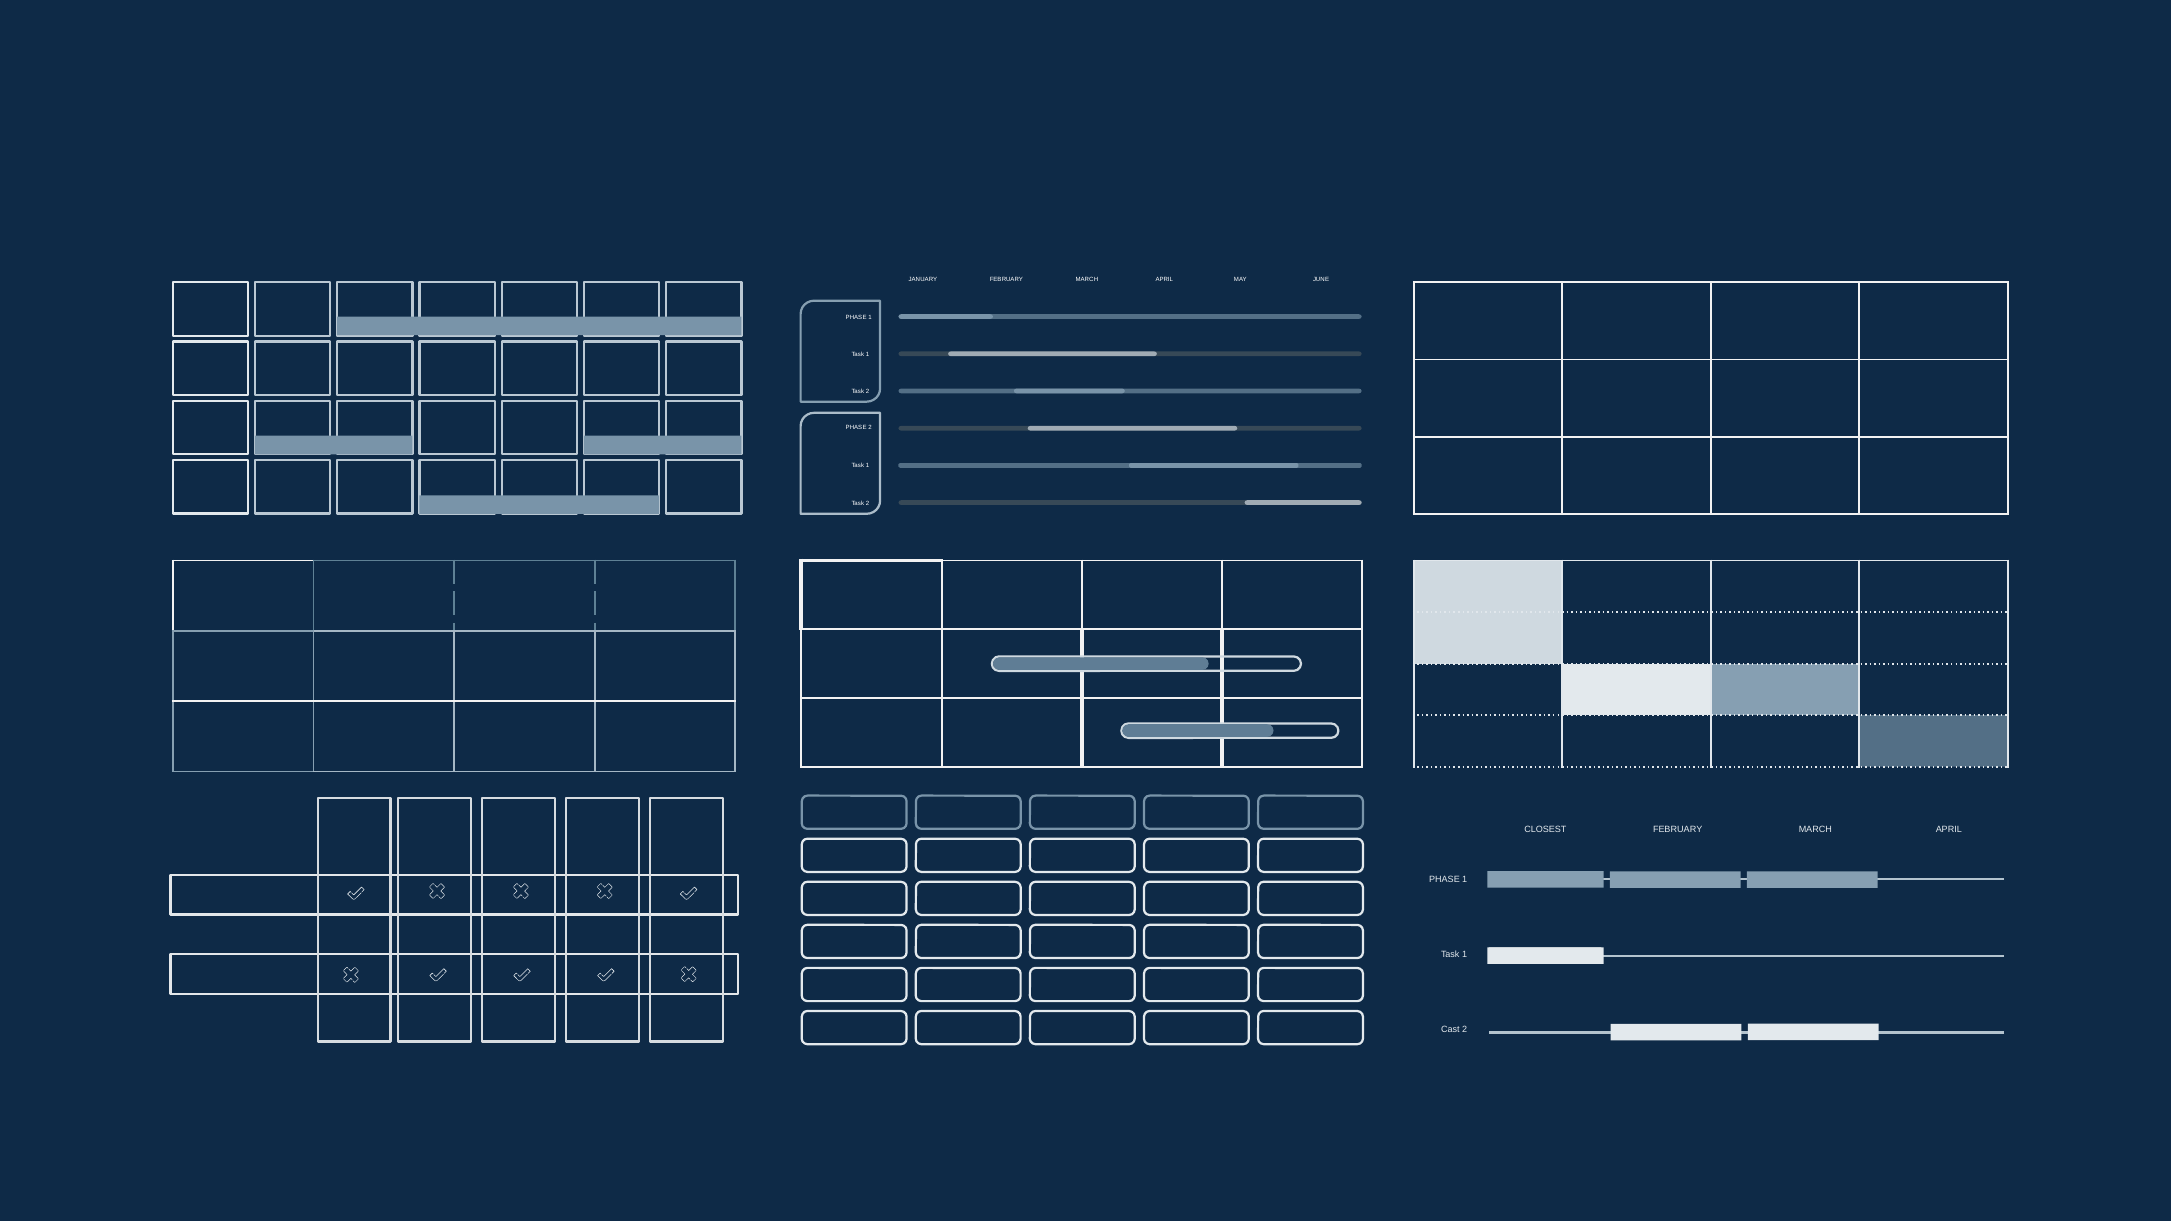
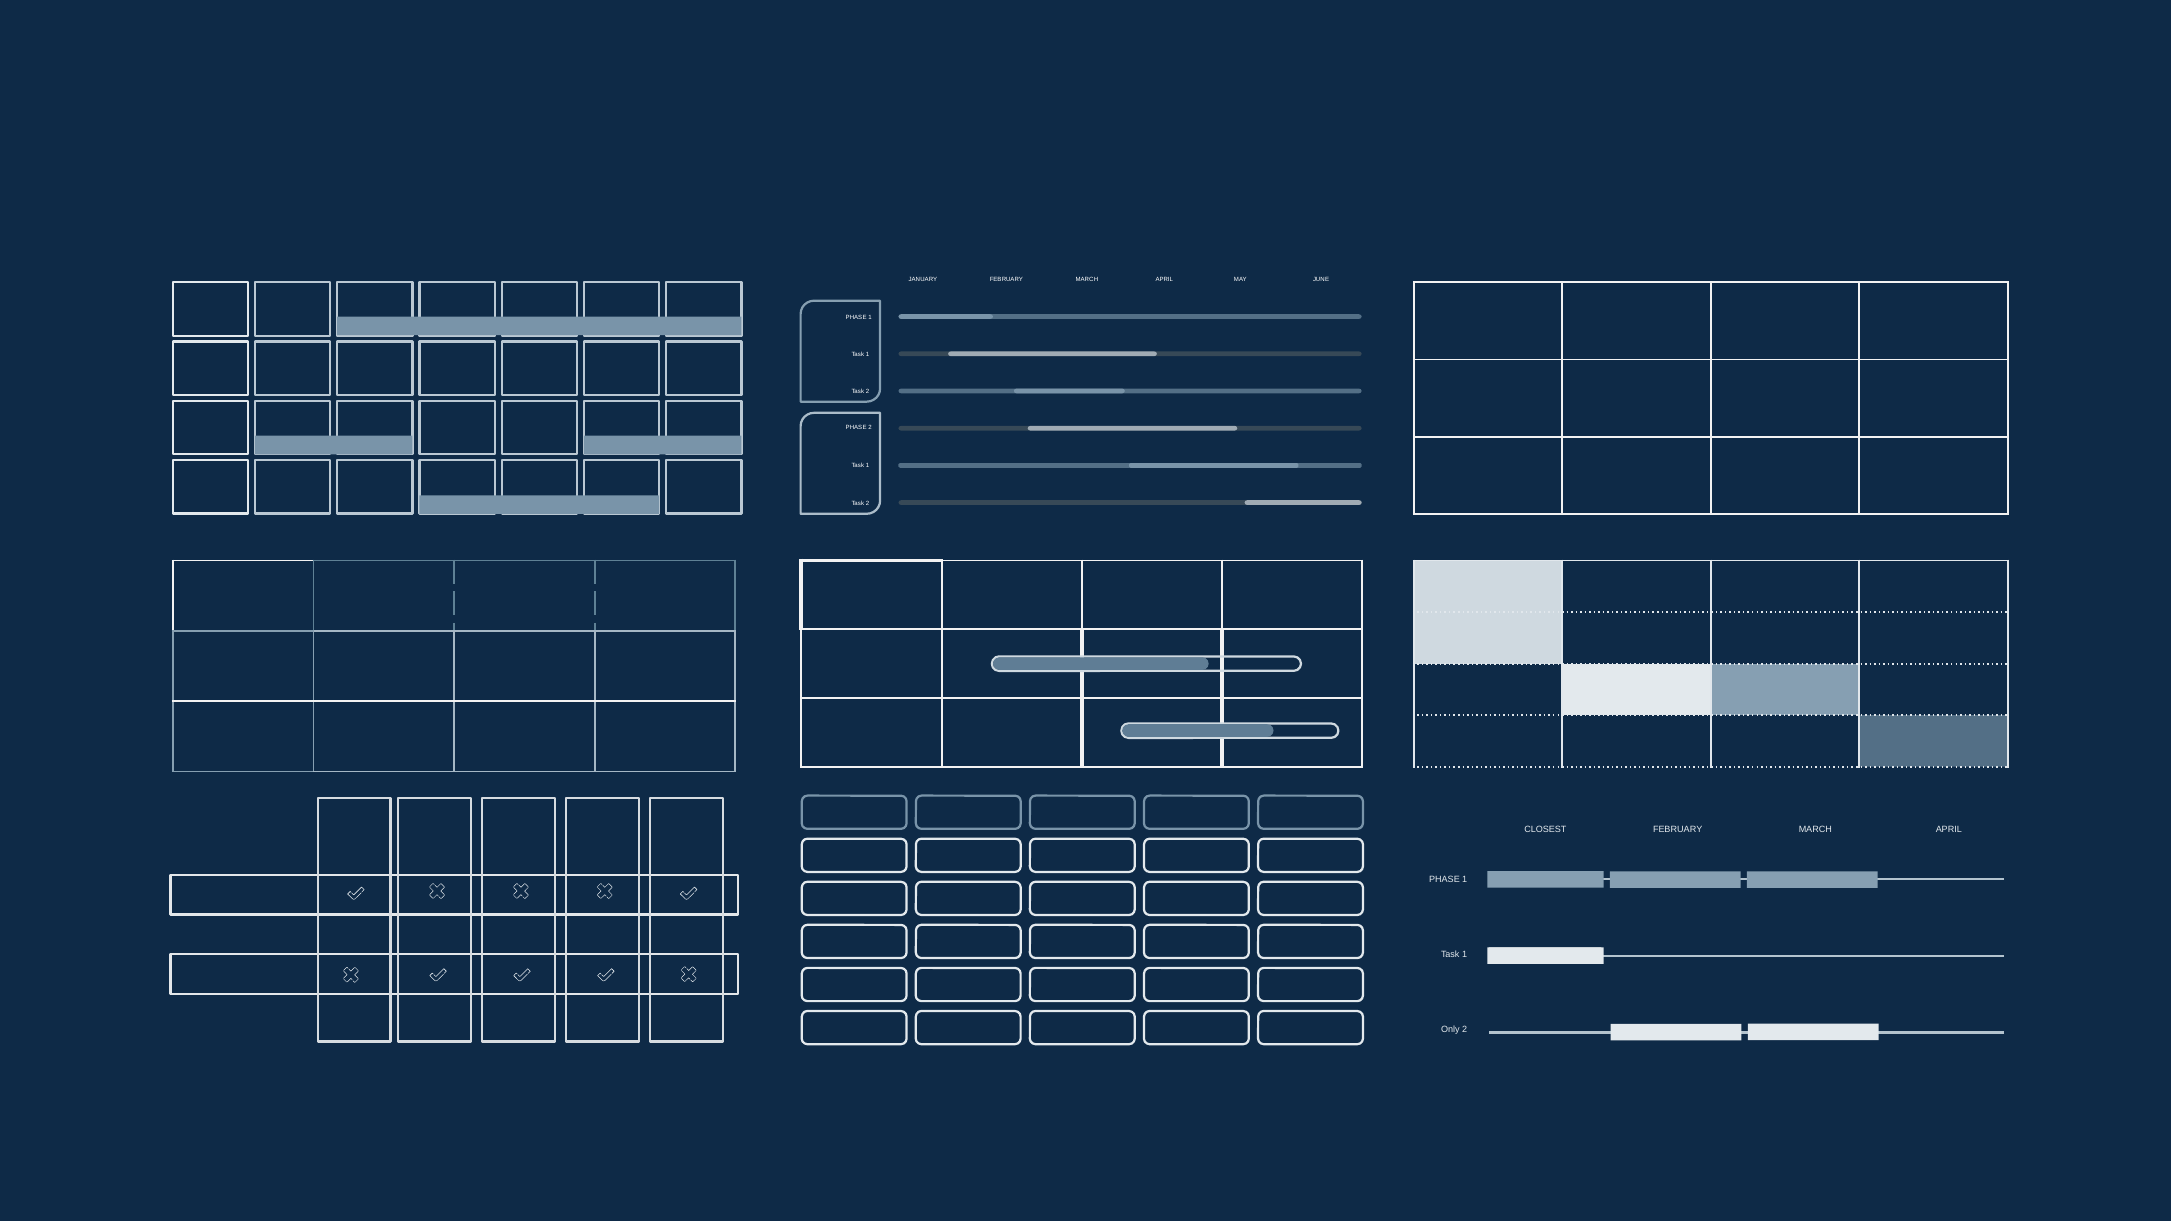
Cast: Cast -> Only (1450, 1030)
